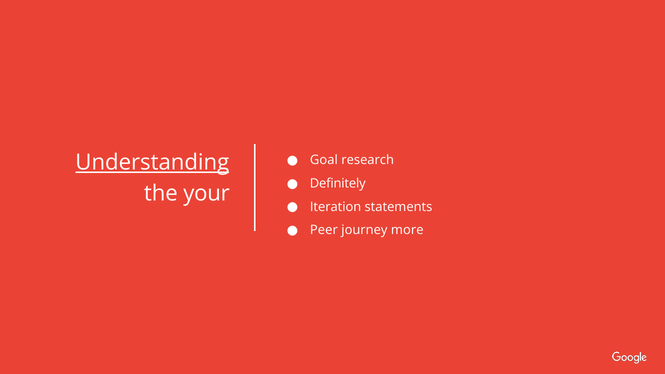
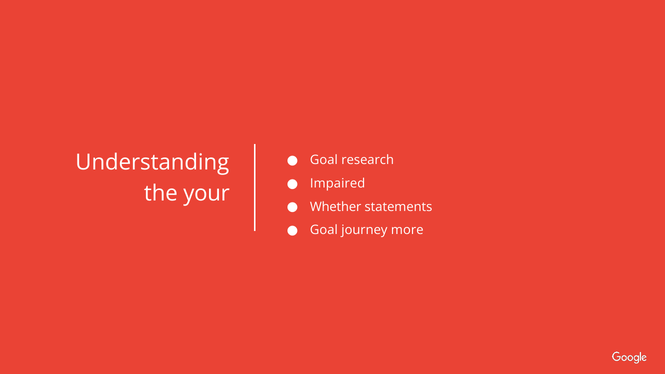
Understanding underline: present -> none (152, 163)
Definitely: Definitely -> Impaired (338, 184)
Iteration: Iteration -> Whether (336, 207)
Peer: Peer -> Goal (324, 230)
